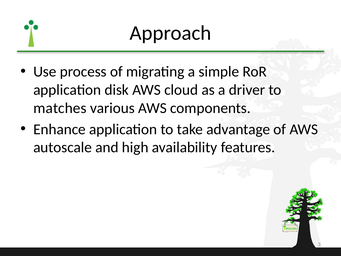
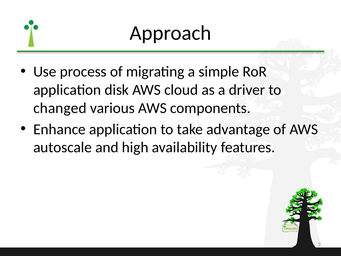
matches: matches -> changed (60, 108)
